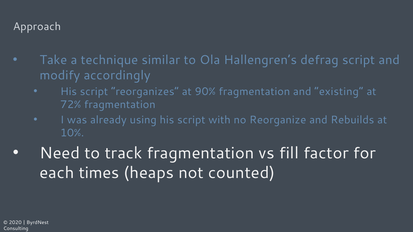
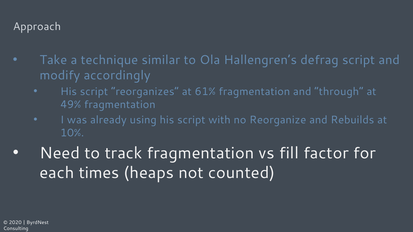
90%: 90% -> 61% (205, 92)
existing: existing -> through (339, 92)
72%: 72% -> 49% (71, 105)
